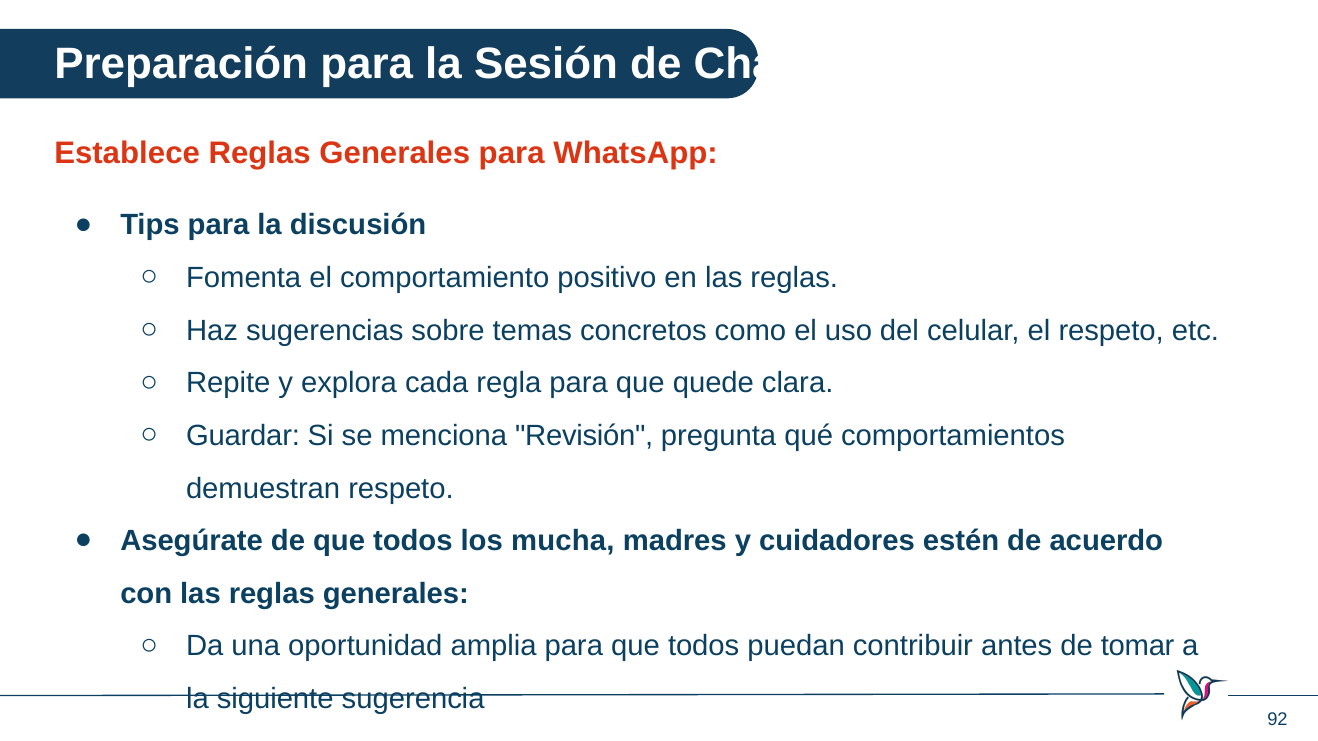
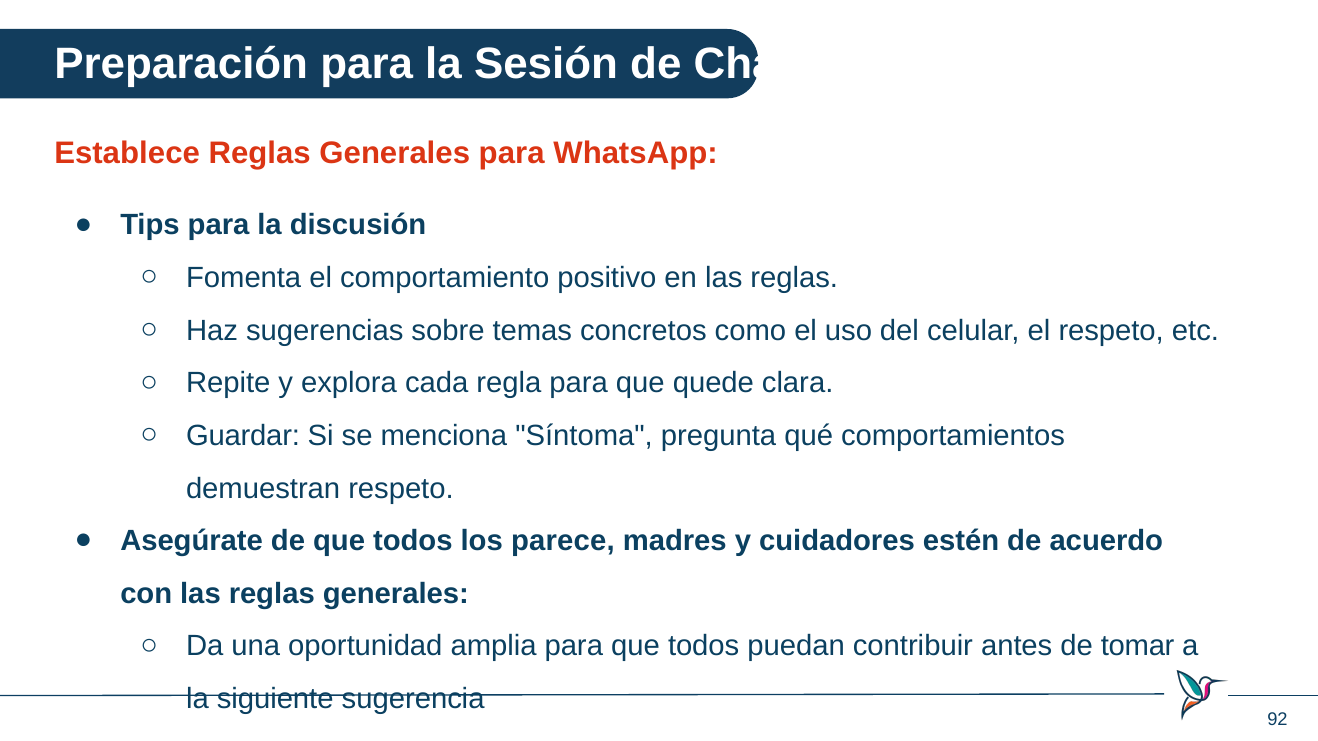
Revisión: Revisión -> Síntoma (584, 436)
mucha: mucha -> parece (563, 541)
